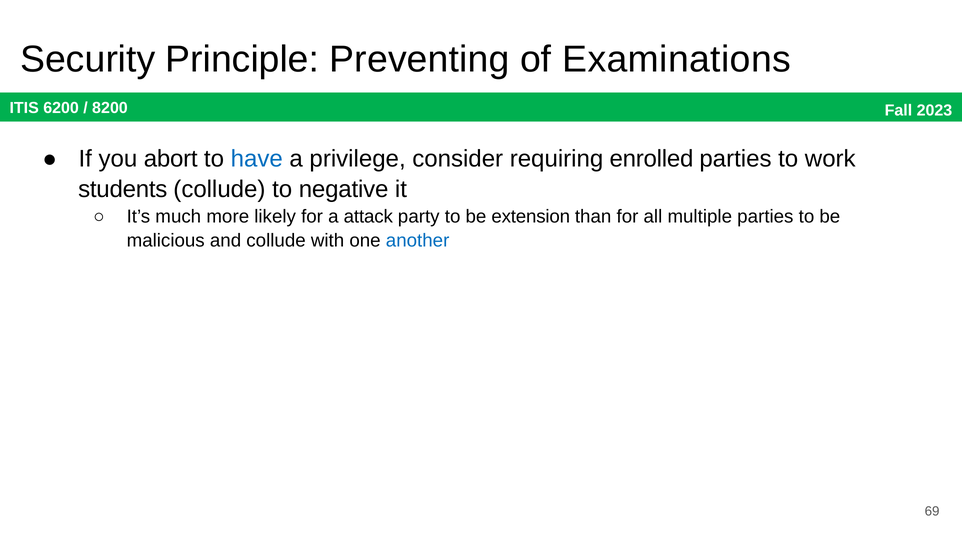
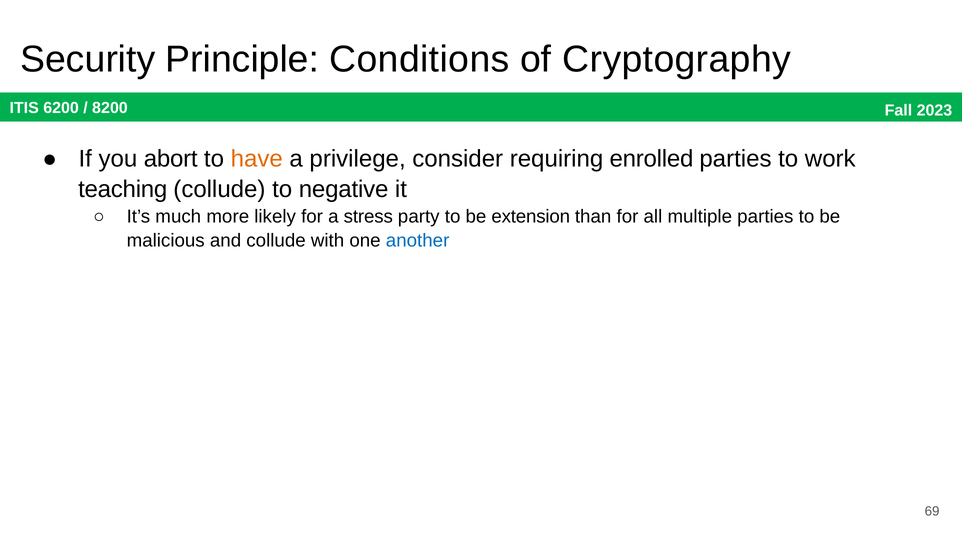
Preventing: Preventing -> Conditions (419, 60)
Examinations: Examinations -> Cryptography (677, 60)
have colour: blue -> orange (257, 159)
students: students -> teaching (123, 190)
attack: attack -> stress (368, 217)
